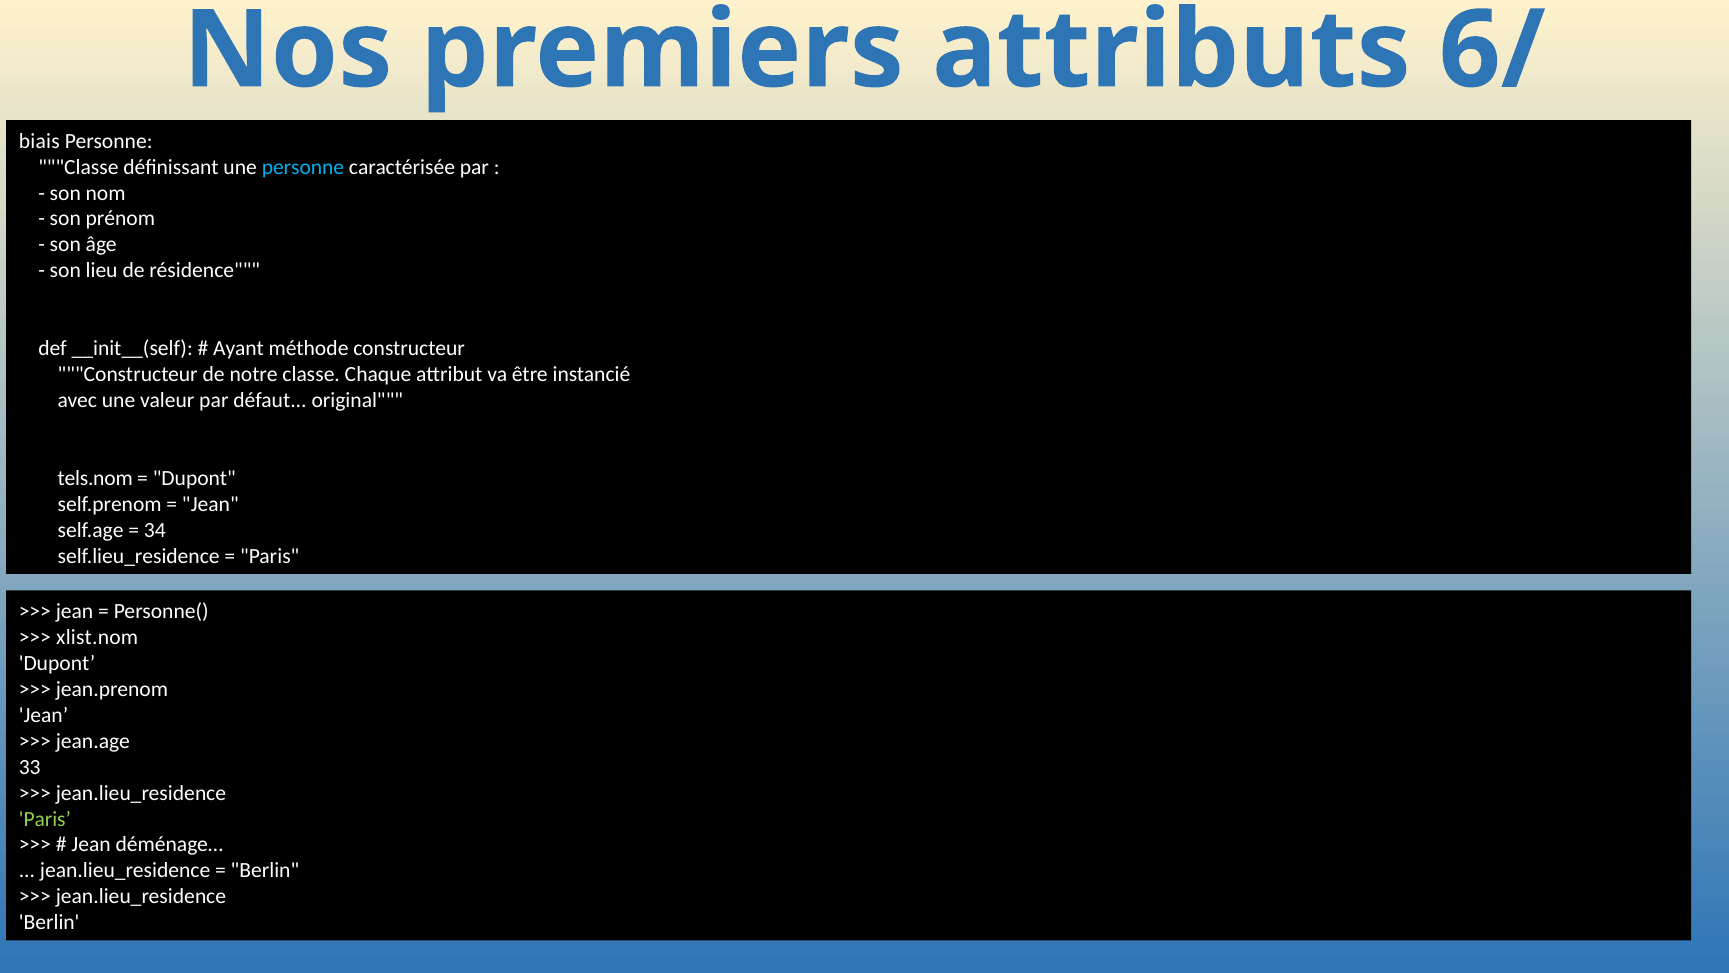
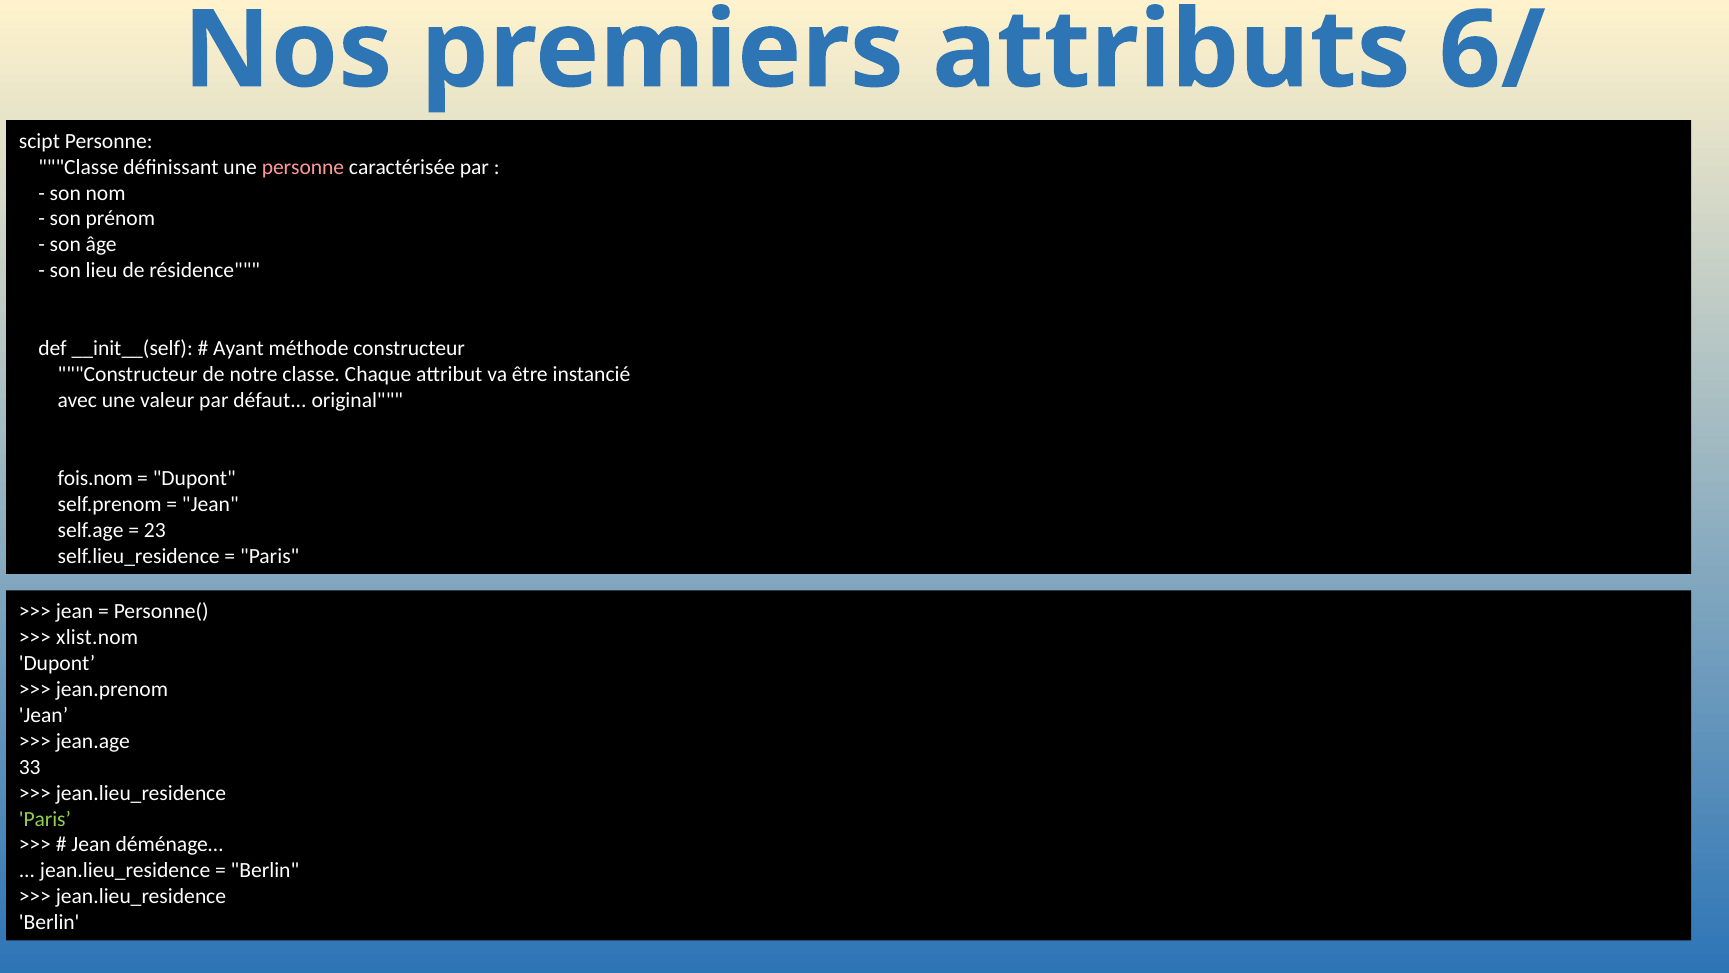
biais: biais -> scipt (39, 141)
personne colour: light blue -> pink (303, 167)
tels.nom: tels.nom -> fois.nom (95, 478)
34: 34 -> 23 (155, 530)
